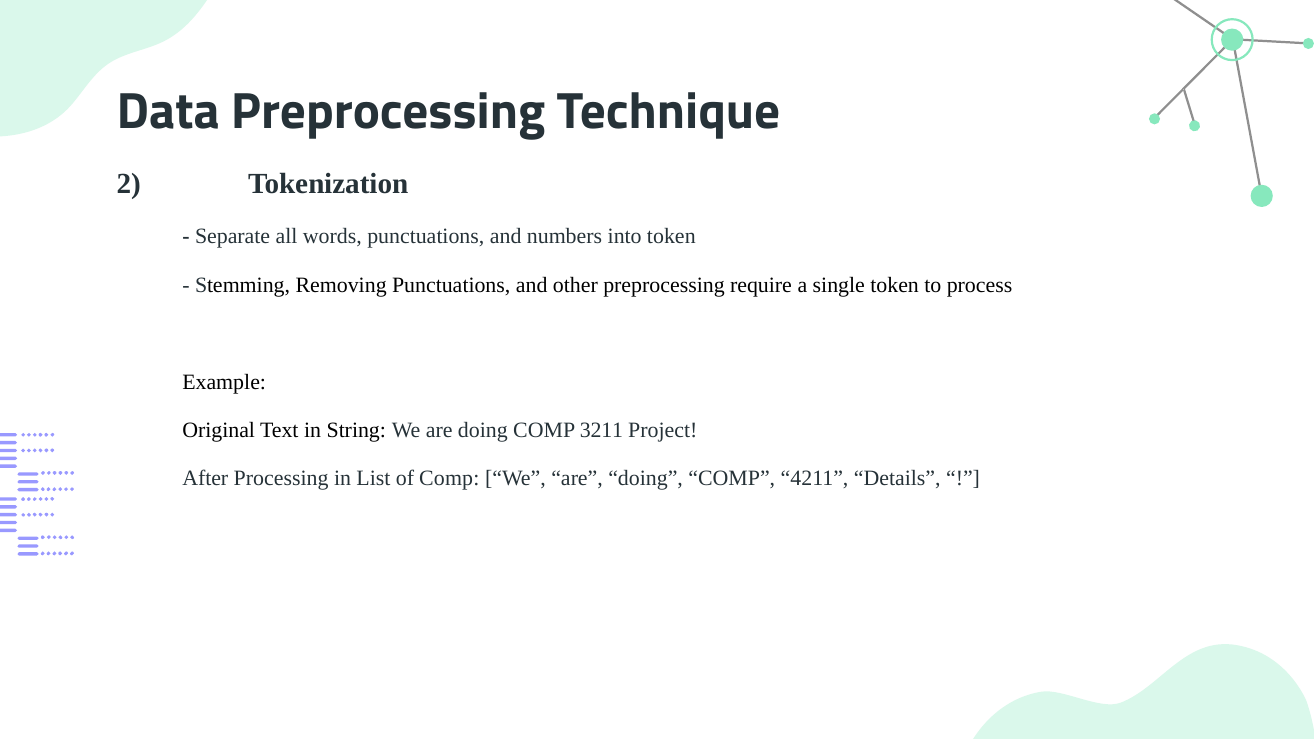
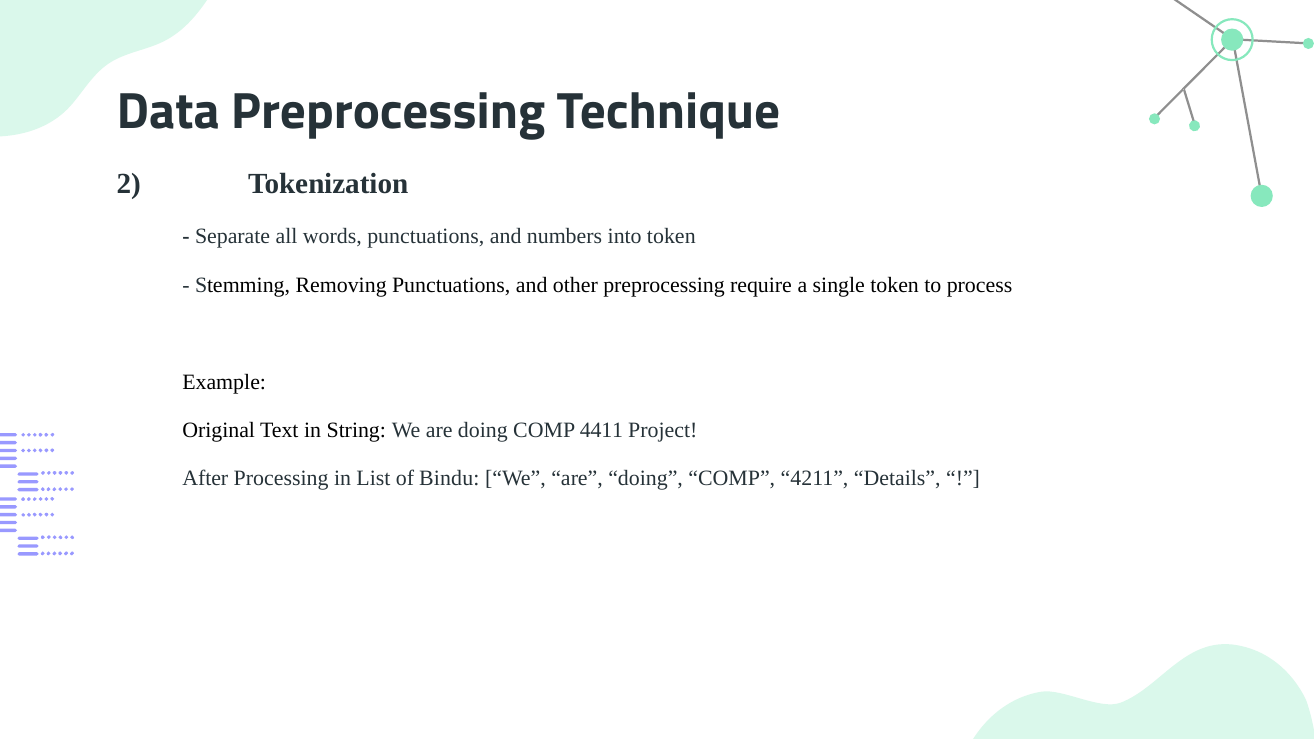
3211: 3211 -> 4411 (601, 430)
of Comp: Comp -> Bindu (449, 479)
